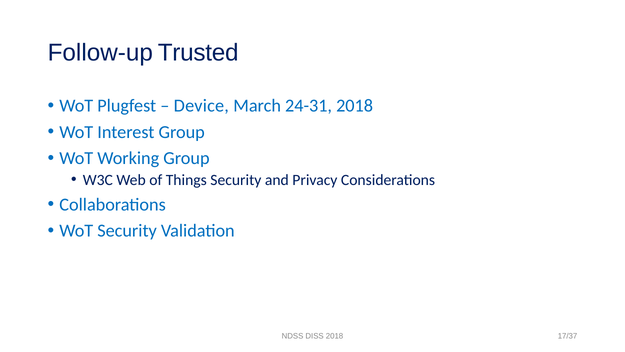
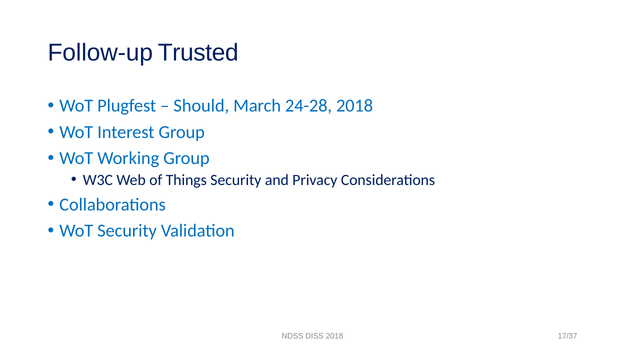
Device: Device -> Should (201, 106)
24-31: 24-31 -> 24-28 (309, 106)
